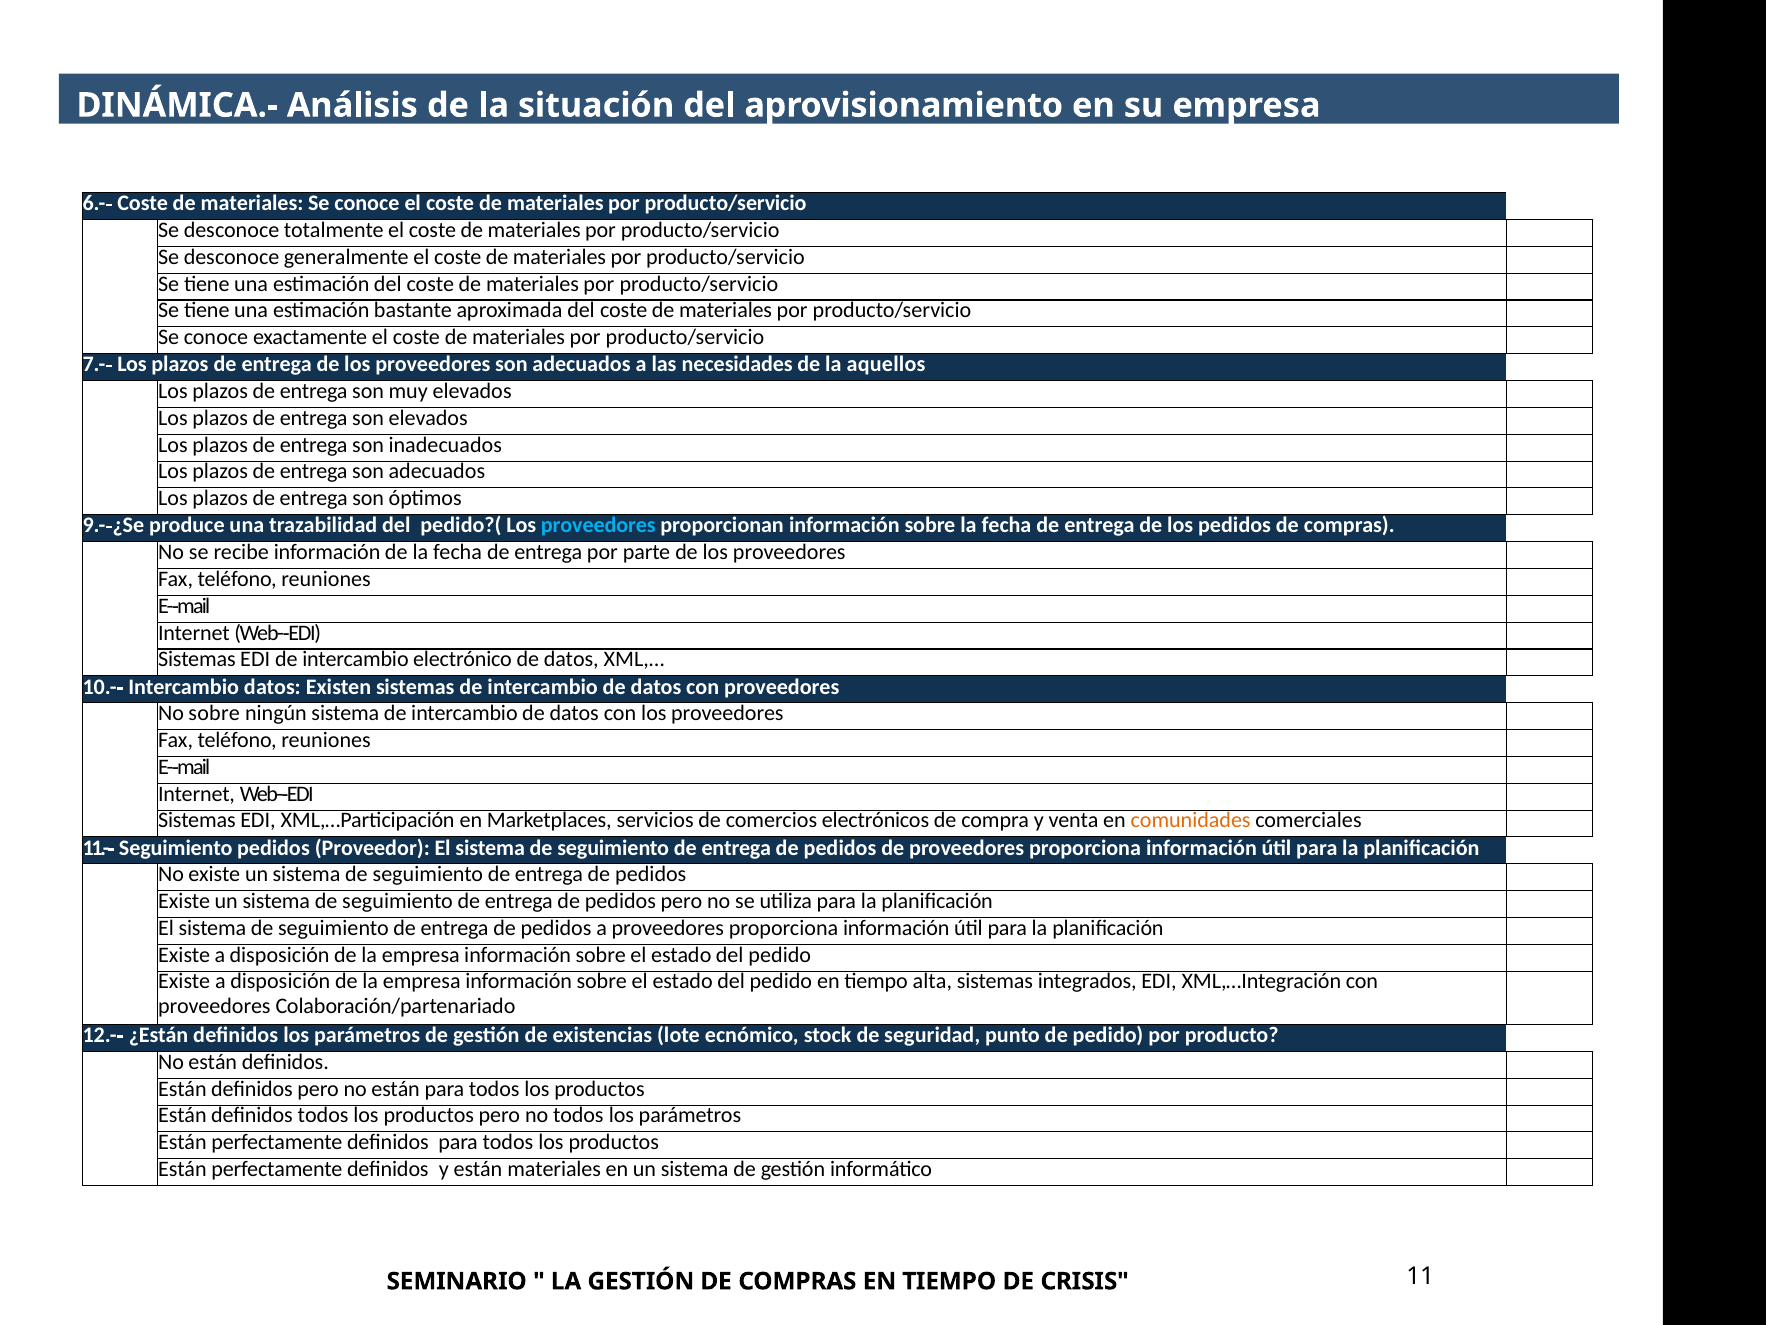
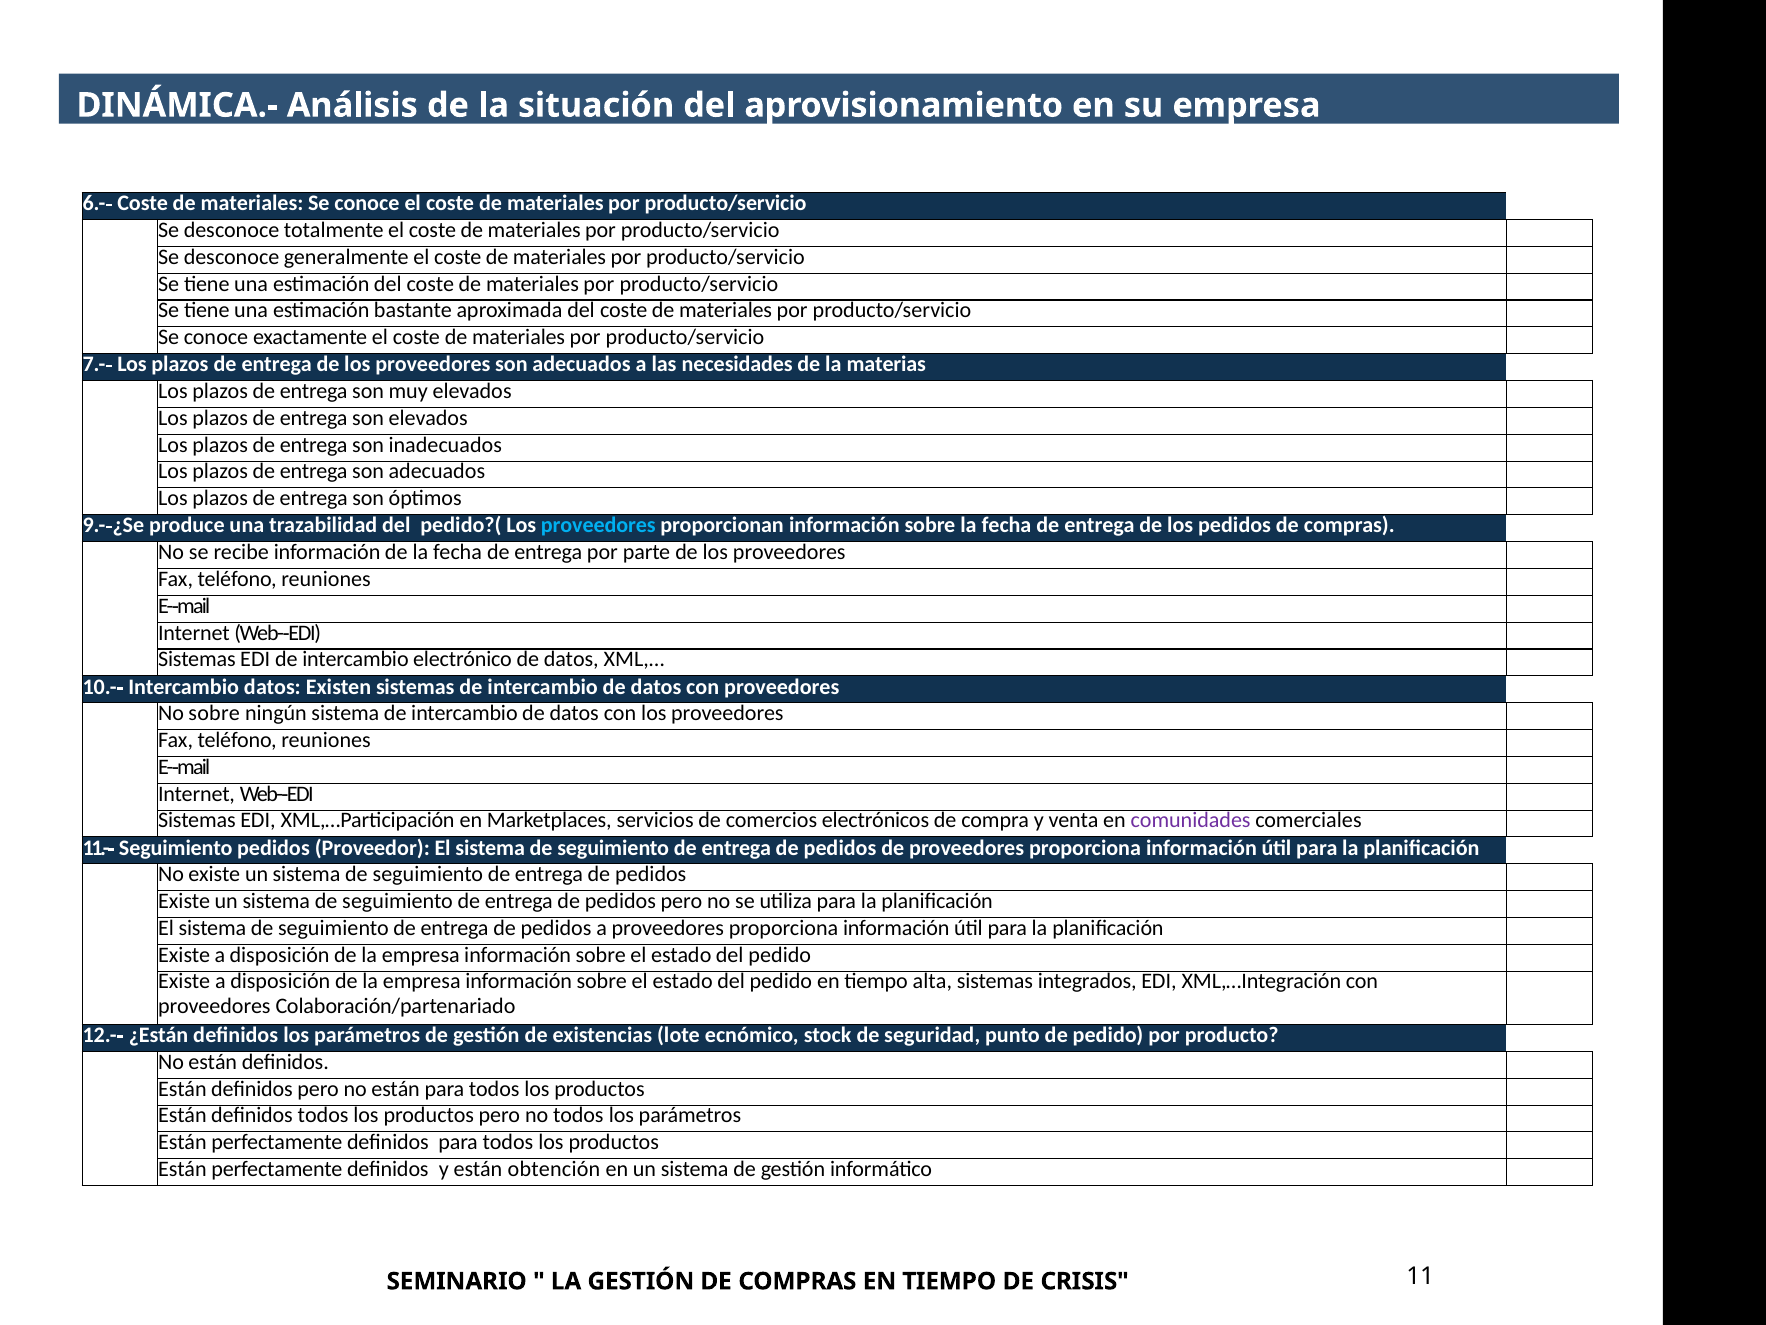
aquellos: aquellos -> materias (886, 364)
comunidades colour: orange -> purple (1191, 820)
están materiales: materiales -> obtención (554, 1169)
